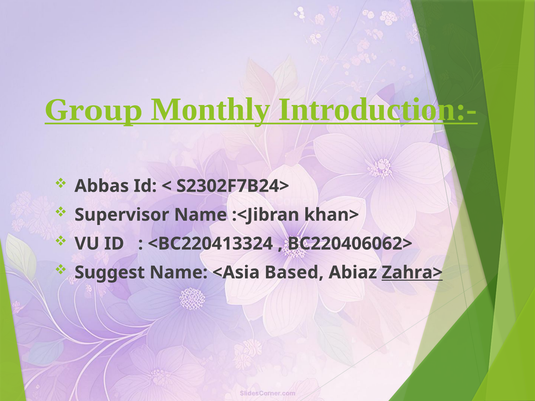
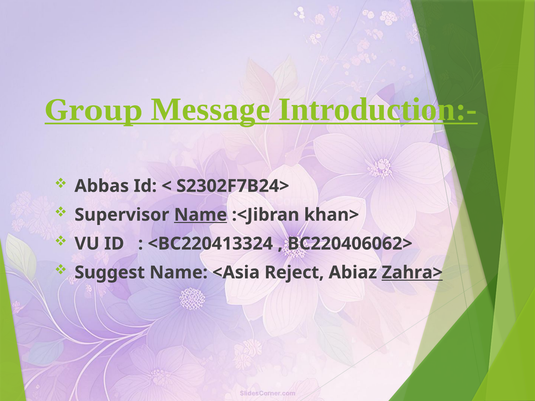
Monthly: Monthly -> Message (210, 109)
Name underline: none -> present (201, 215)
Based: Based -> Reject (294, 273)
